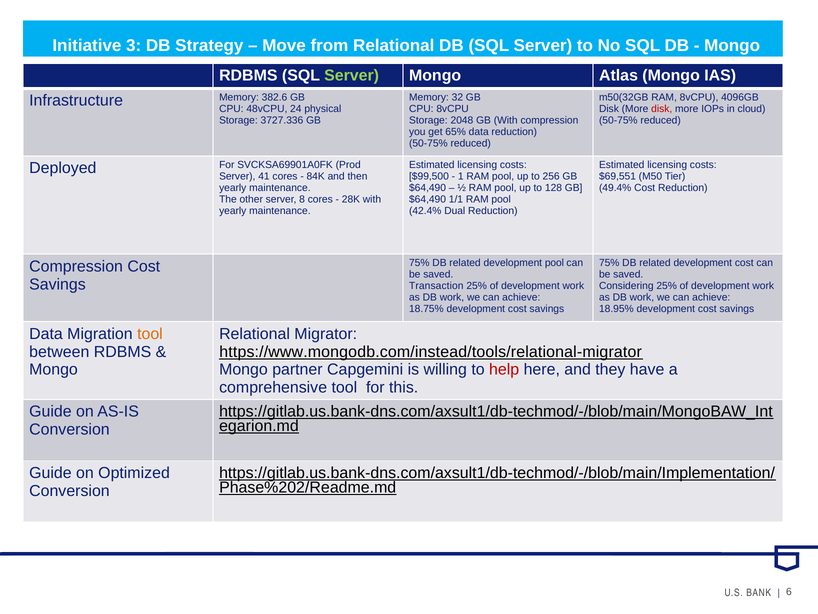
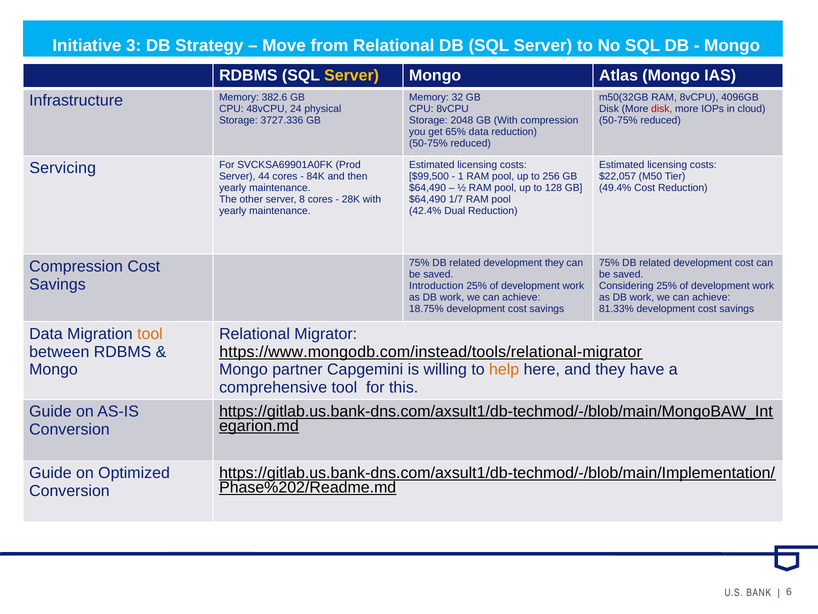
Server colour: light green -> yellow (352, 76)
Deployed: Deployed -> Servicing (63, 168)
41: 41 -> 44 (264, 176)
$69,551: $69,551 -> $22,057 (618, 176)
1/1: 1/1 -> 1/7 (456, 199)
development pool: pool -> they (554, 263)
Transaction: Transaction -> Introduction (436, 286)
18.95%: 18.95% -> 81.33% (616, 309)
help colour: red -> orange (504, 369)
